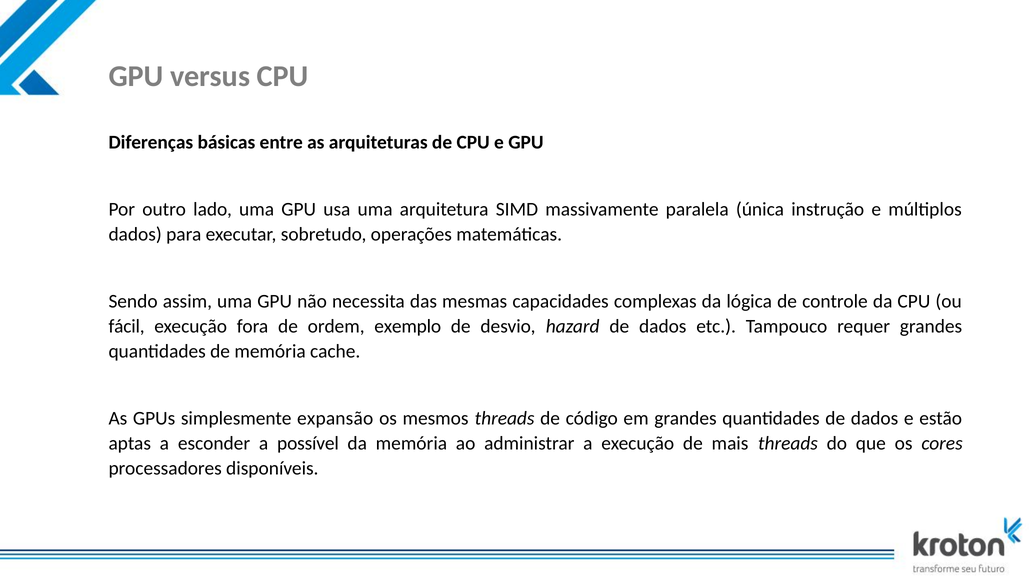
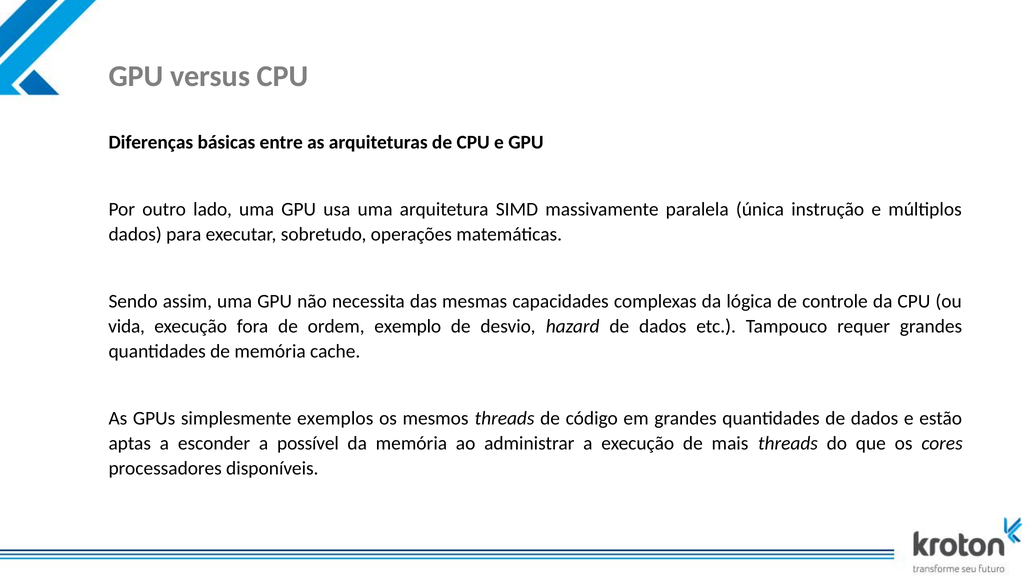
fácil: fácil -> vida (127, 327)
expansão: expansão -> exemplos (335, 418)
